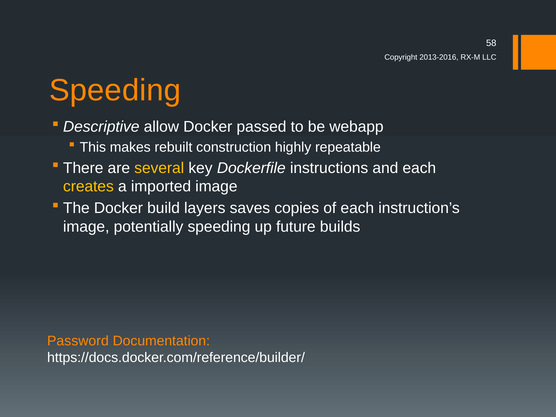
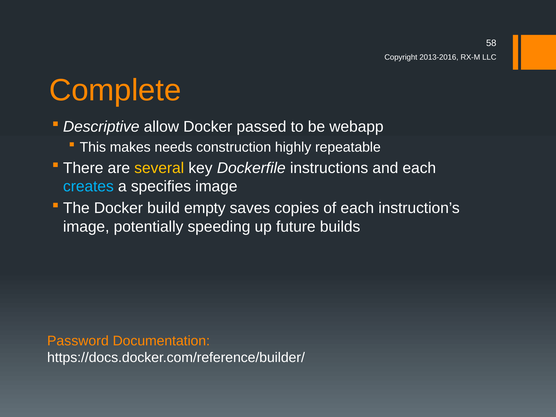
Speeding: Speeding -> Complete (115, 90)
rebuilt: rebuilt -> needs (173, 147)
creates colour: yellow -> light blue (88, 187)
imported: imported -> specifies (161, 187)
layers: layers -> empty (205, 208)
